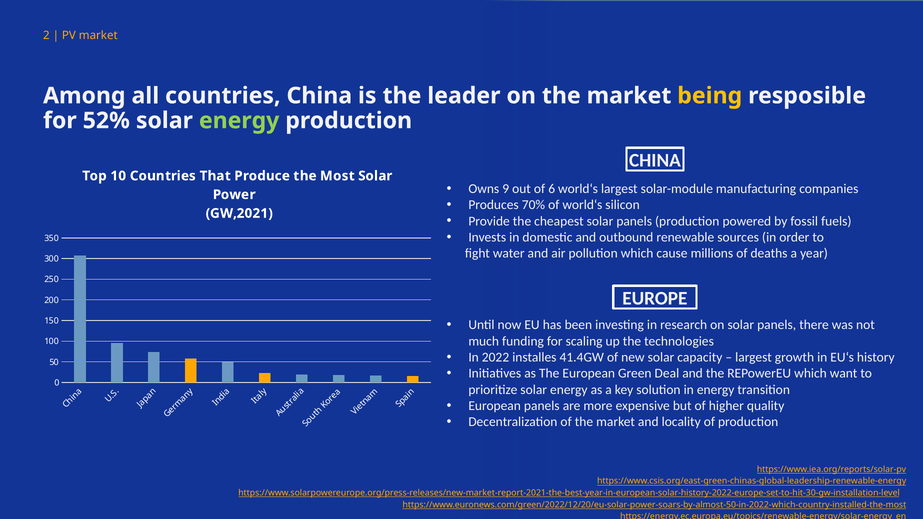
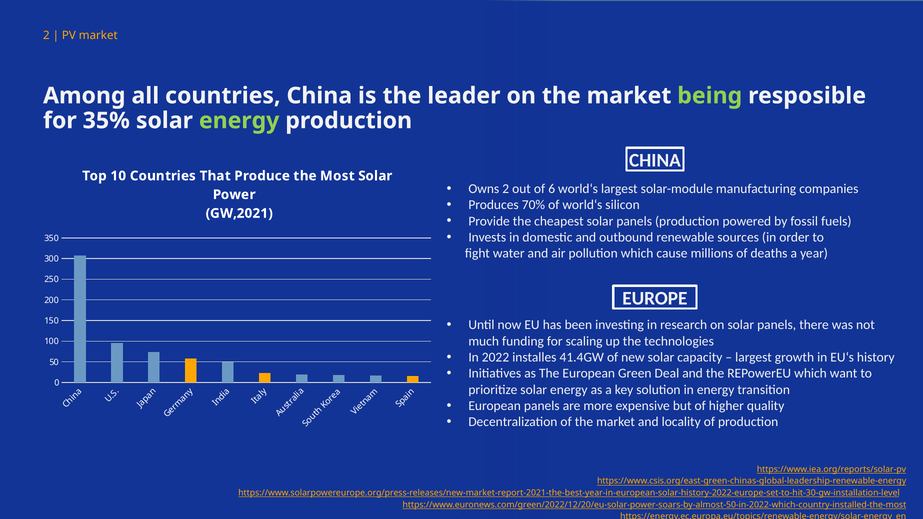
being colour: yellow -> light green (710, 96)
52%: 52% -> 35% (106, 121)
Owns 9: 9 -> 2 (506, 189)
